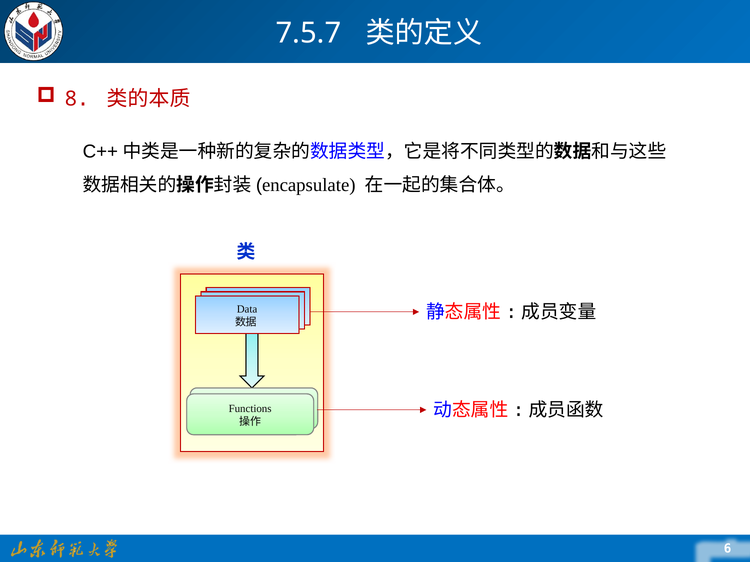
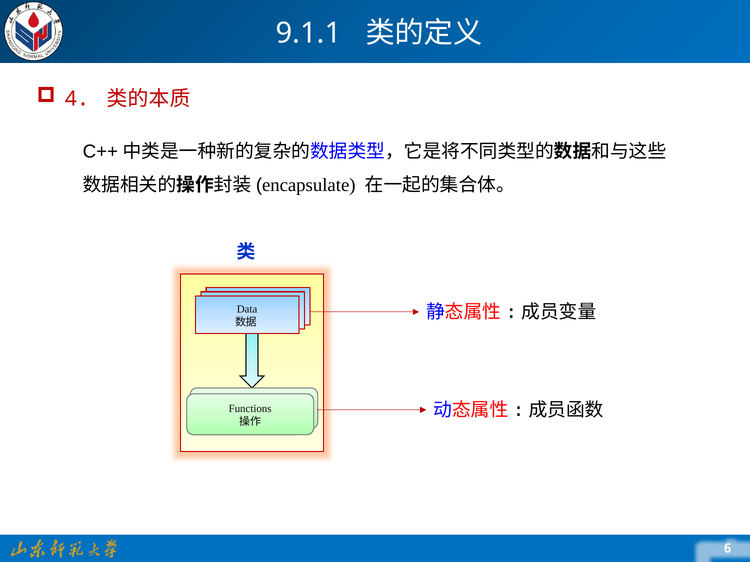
7.5.7: 7.5.7 -> 9.1.1 (308, 33)
8: 8 -> 4 (71, 99)
